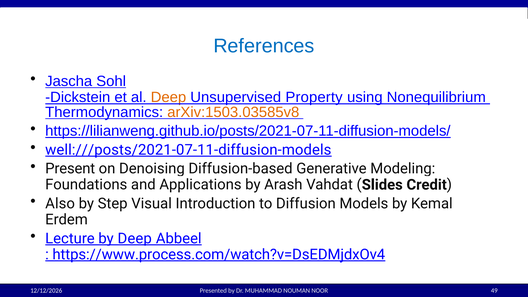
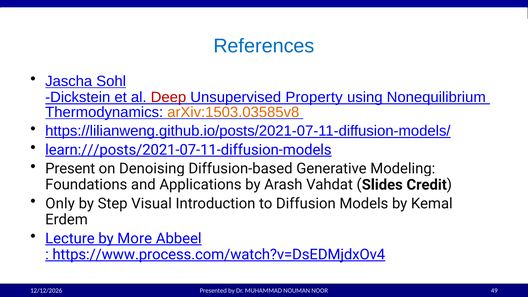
Deep colour: orange -> red (168, 97)
well:///posts/2021-07-11-diffusion-models: well:///posts/2021-07-11-diffusion-models -> learn:///posts/2021-07-11-diffusion-models (188, 150)
Also: Also -> Only (60, 204)
by Deep: Deep -> More (135, 238)
